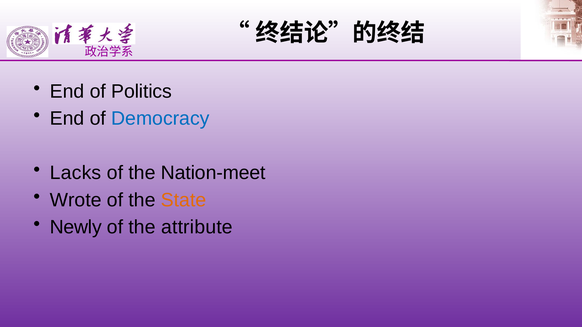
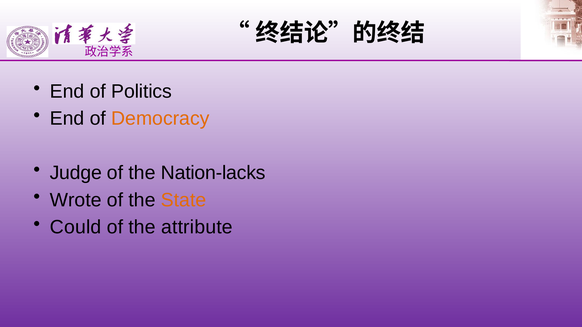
Democracy colour: blue -> orange (160, 119)
Lacks: Lacks -> Judge (76, 173)
Nation-meet: Nation-meet -> Nation-lacks (213, 173)
Newly: Newly -> Could (76, 227)
